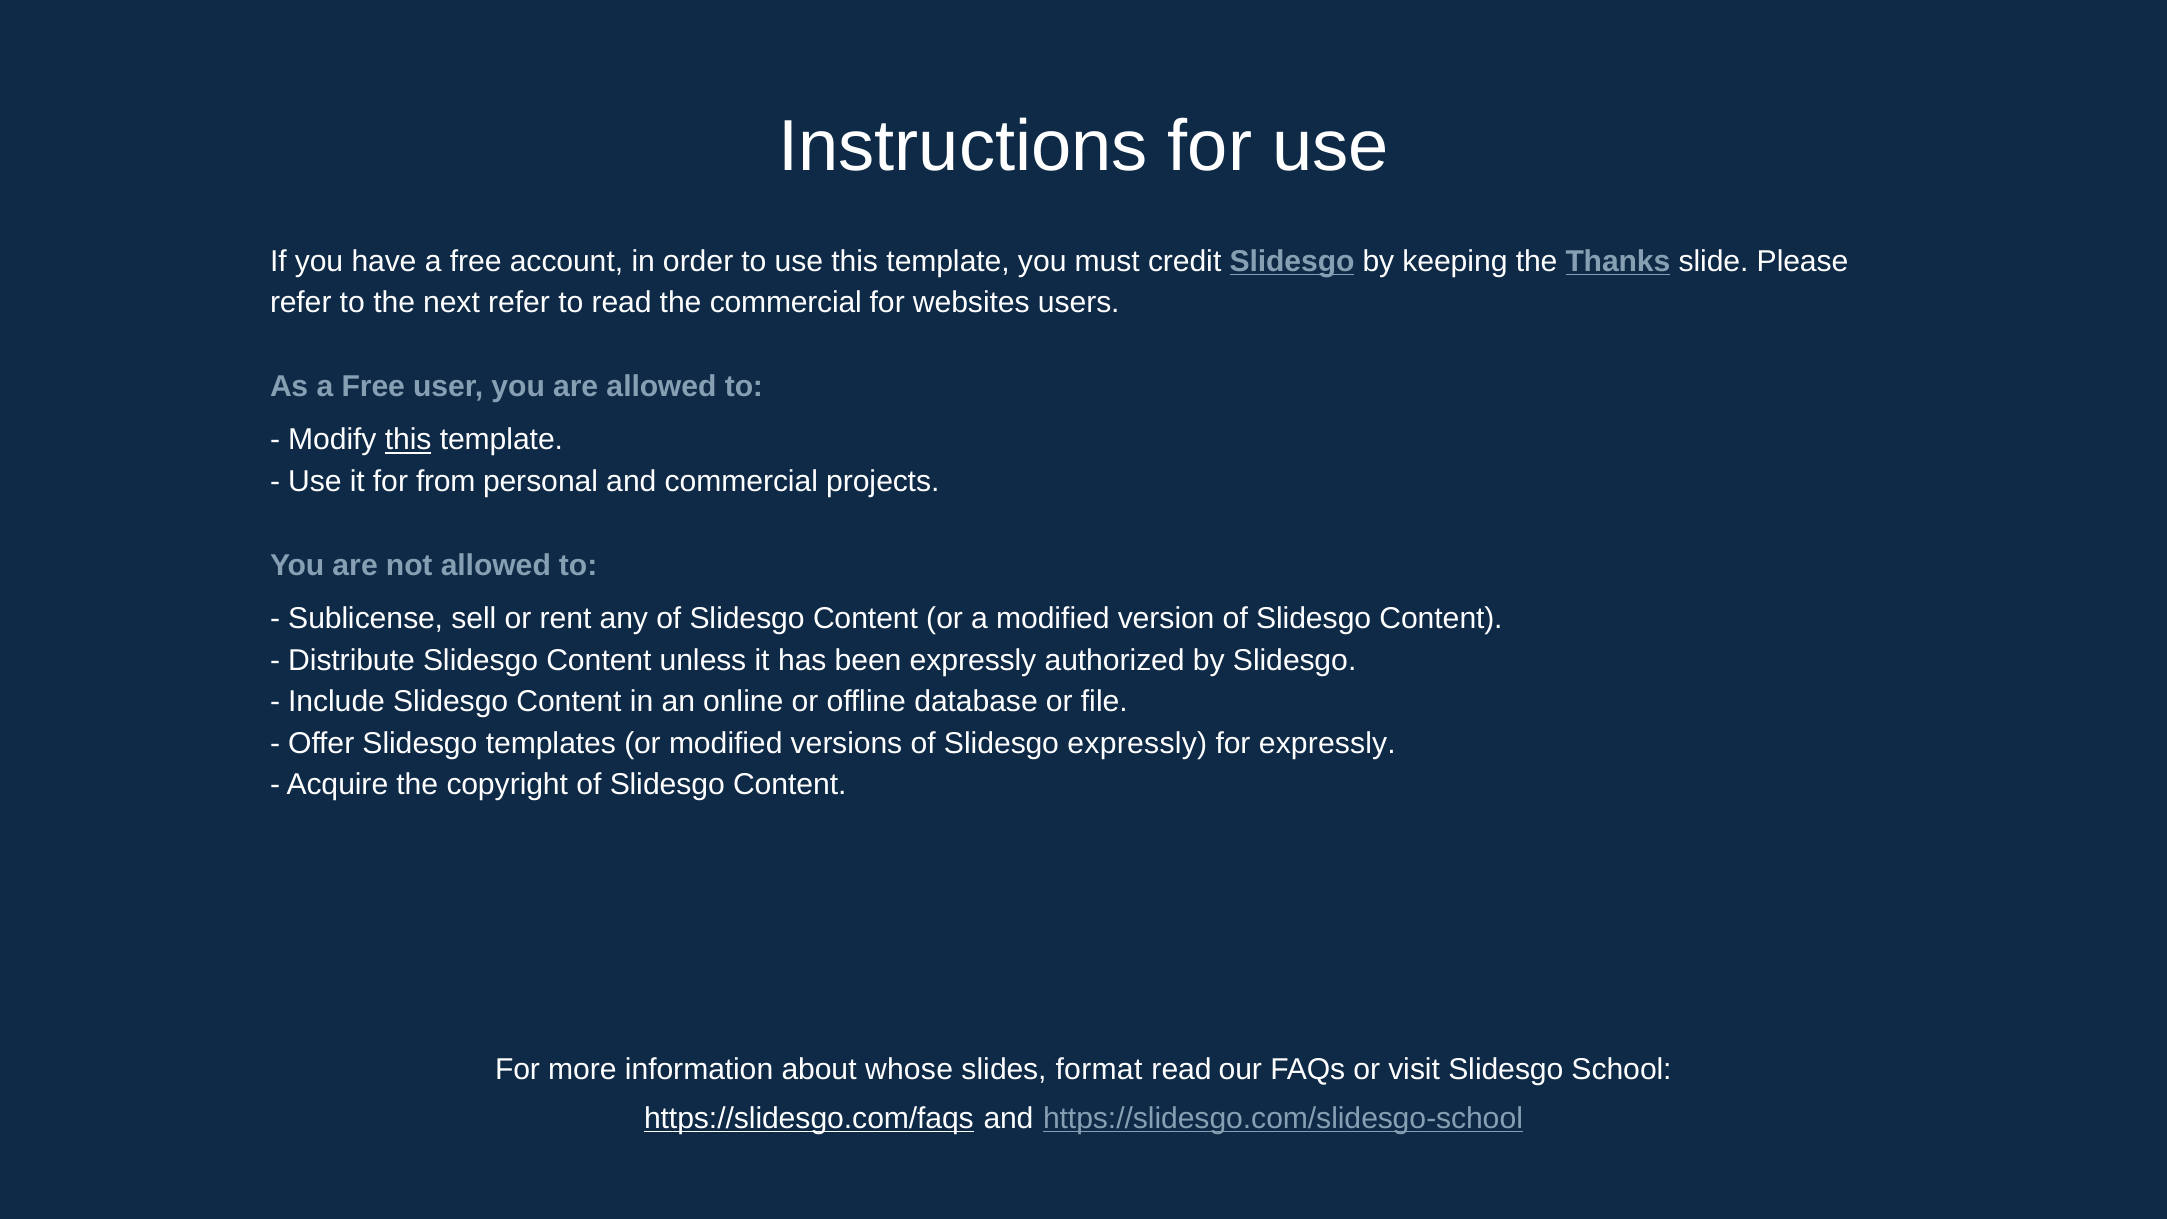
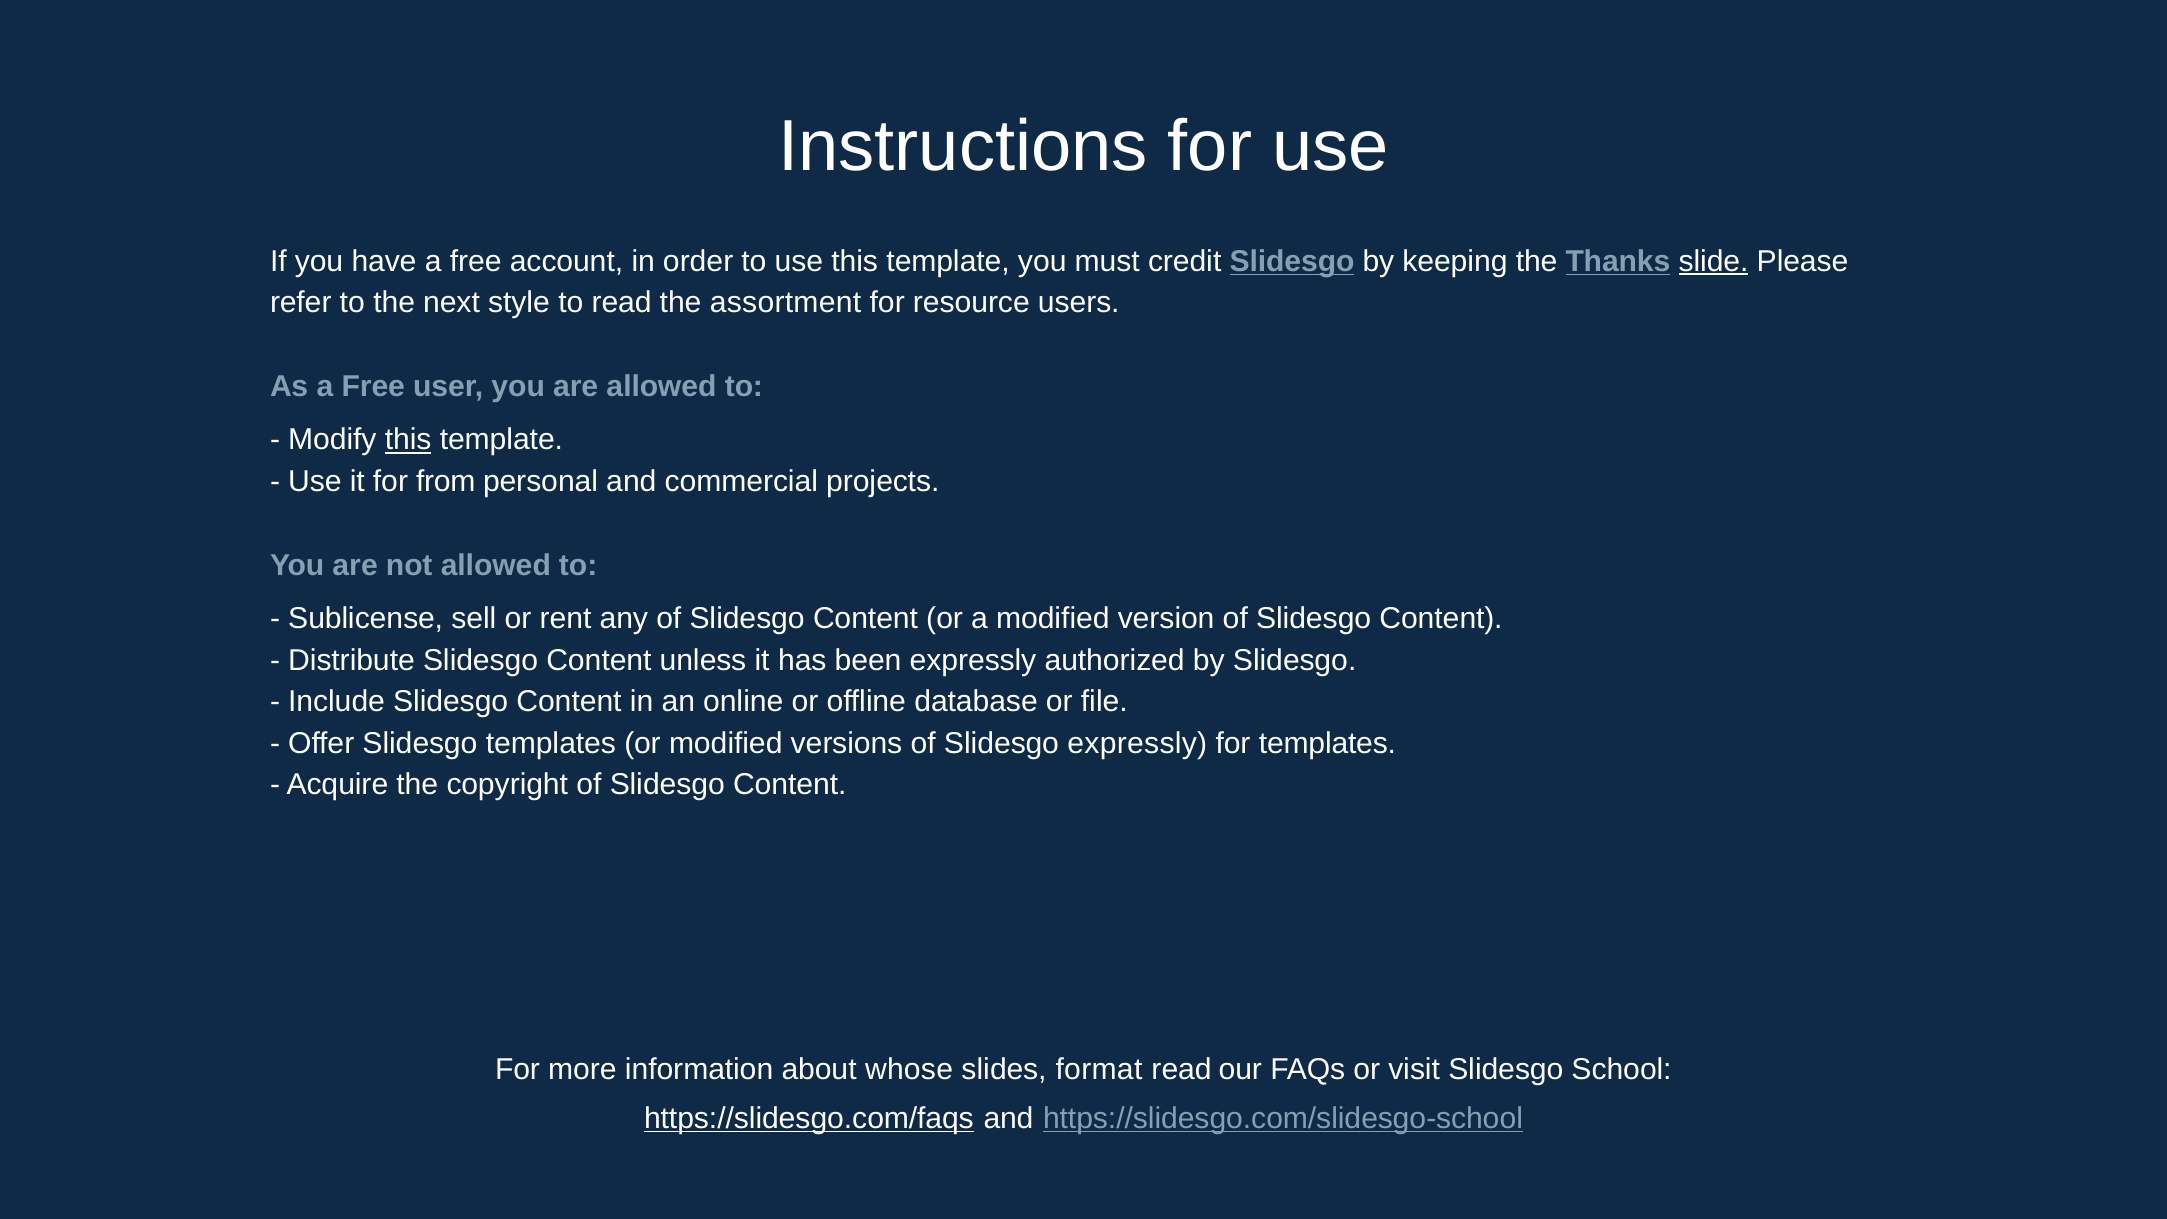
slide underline: none -> present (1714, 261)
next refer: refer -> style (519, 303)
the commercial: commercial -> assortment (786, 303)
websites: websites -> resource (971, 303)
for expressly: expressly -> templates (1327, 743)
